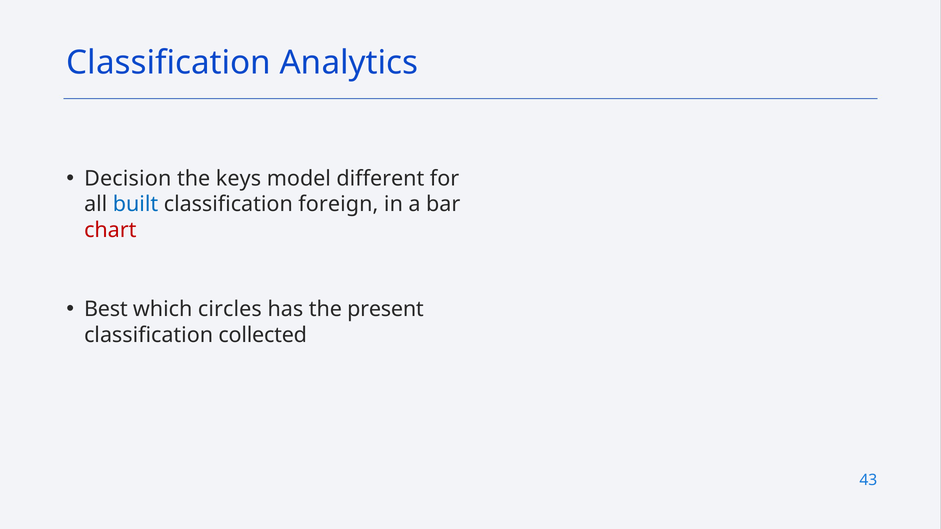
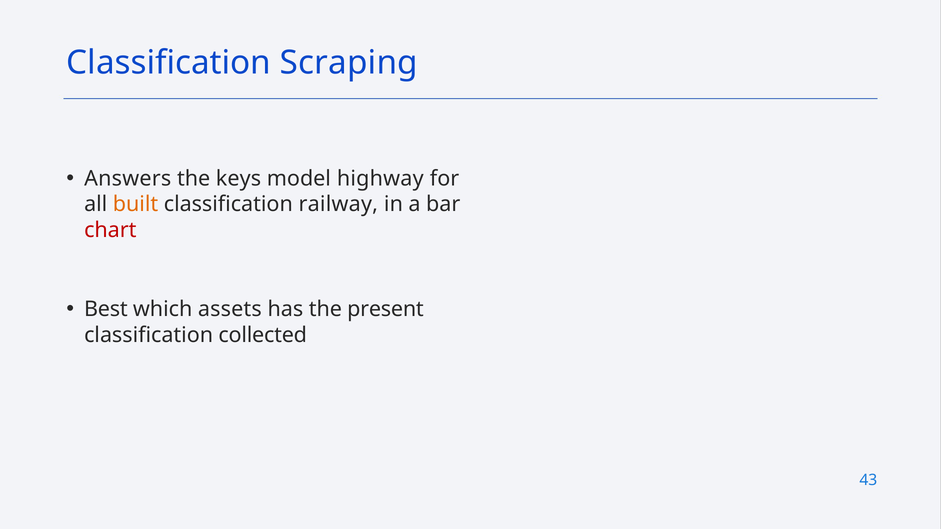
Analytics: Analytics -> Scraping (349, 63)
Decision: Decision -> Answers (128, 179)
different: different -> highway (380, 179)
built colour: blue -> orange (136, 204)
foreign: foreign -> railway (338, 204)
circles: circles -> assets (230, 309)
